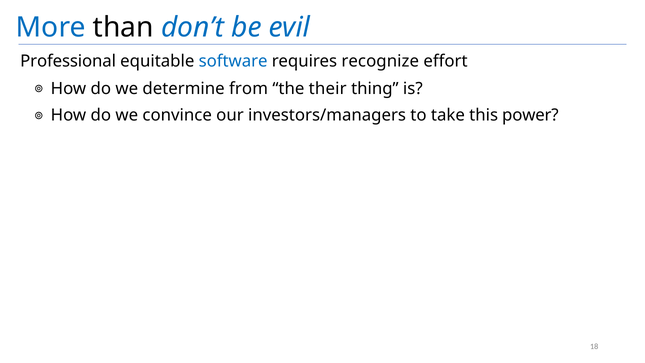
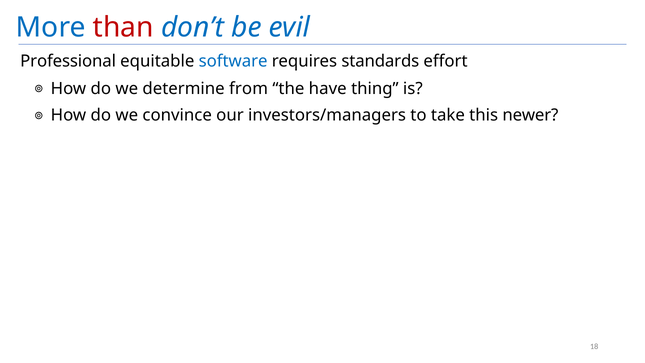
than colour: black -> red (123, 27)
recognize: recognize -> standards (380, 61)
their: their -> have (328, 88)
power: power -> newer (530, 115)
